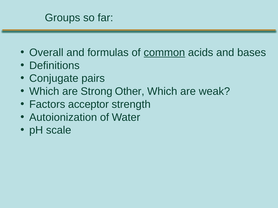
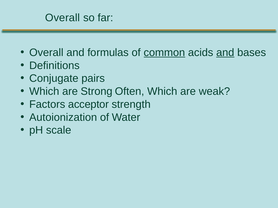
Groups: Groups -> Overall (63, 18)
and underline: none -> present (225, 53)
Other: Other -> Often (130, 92)
